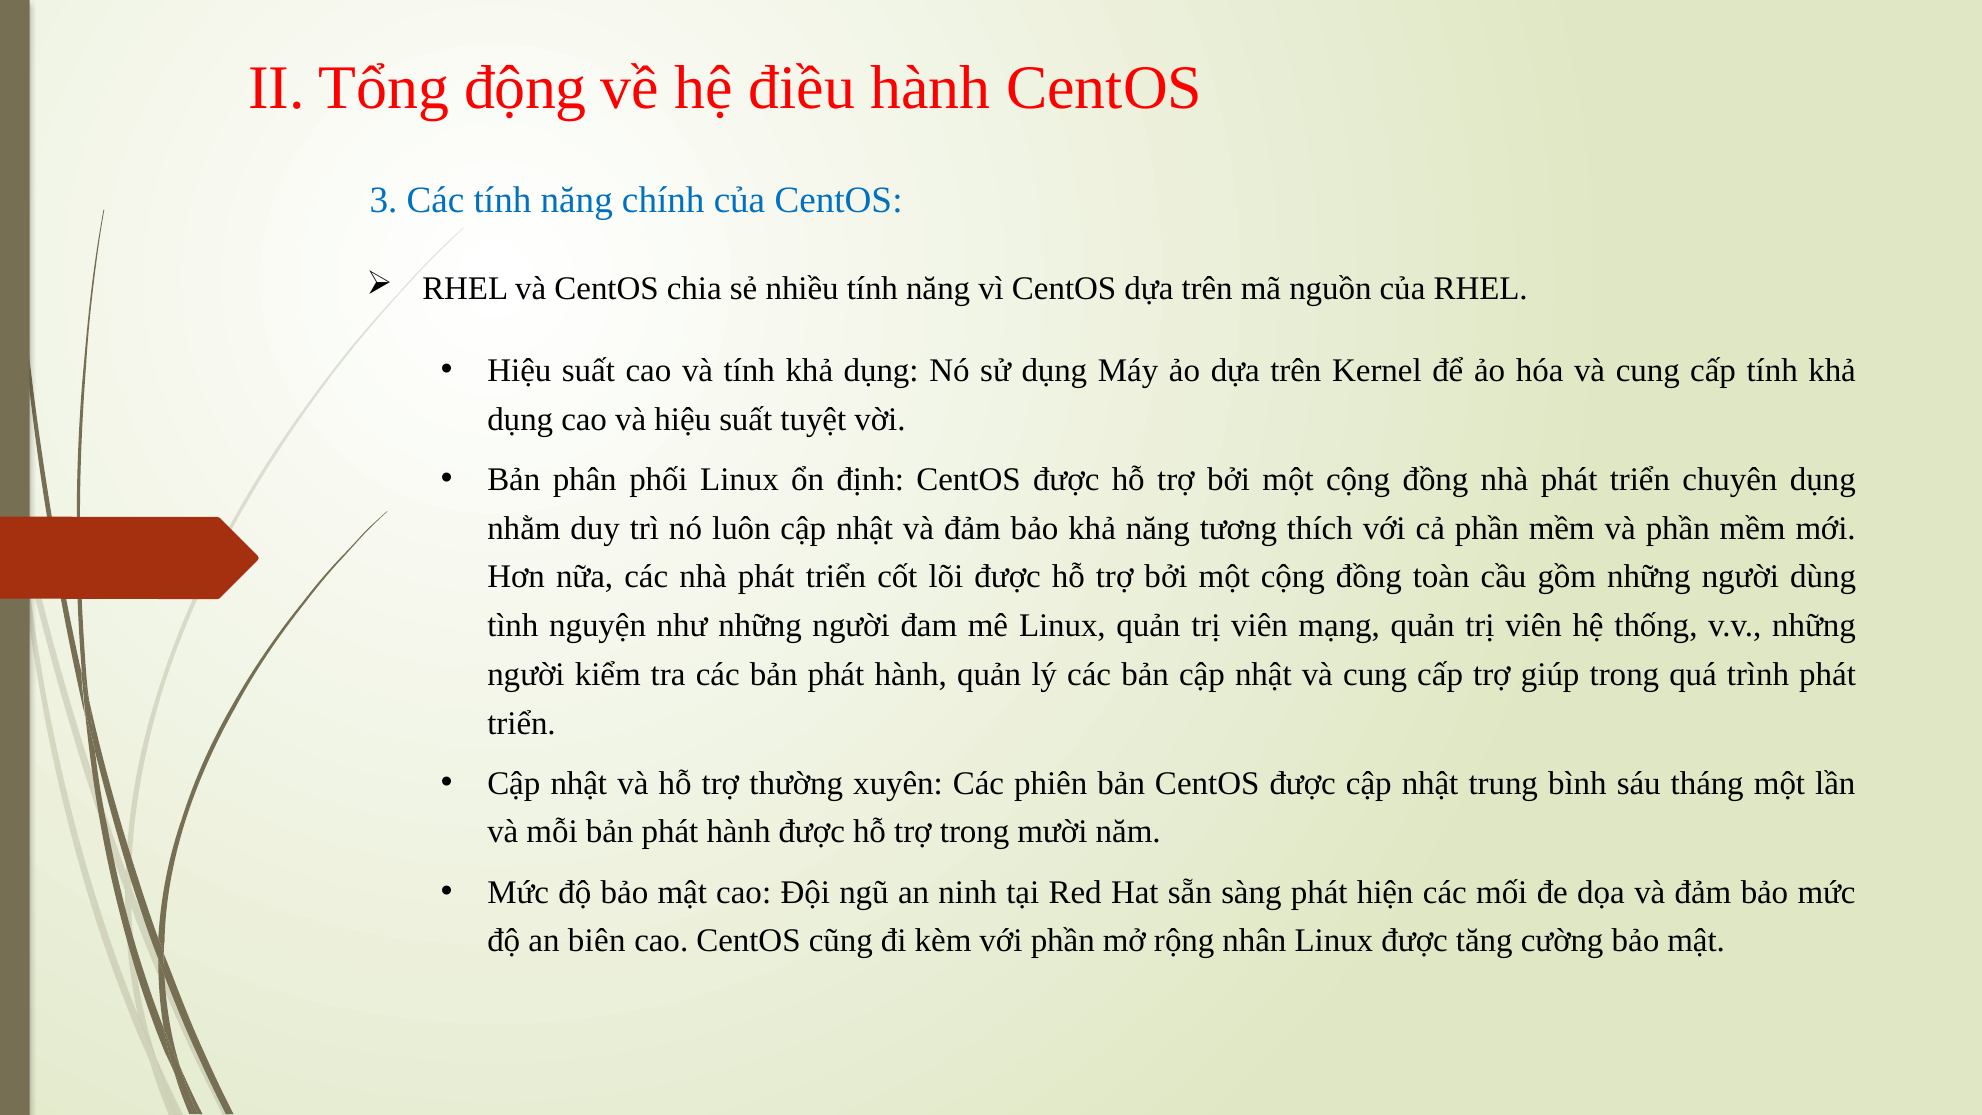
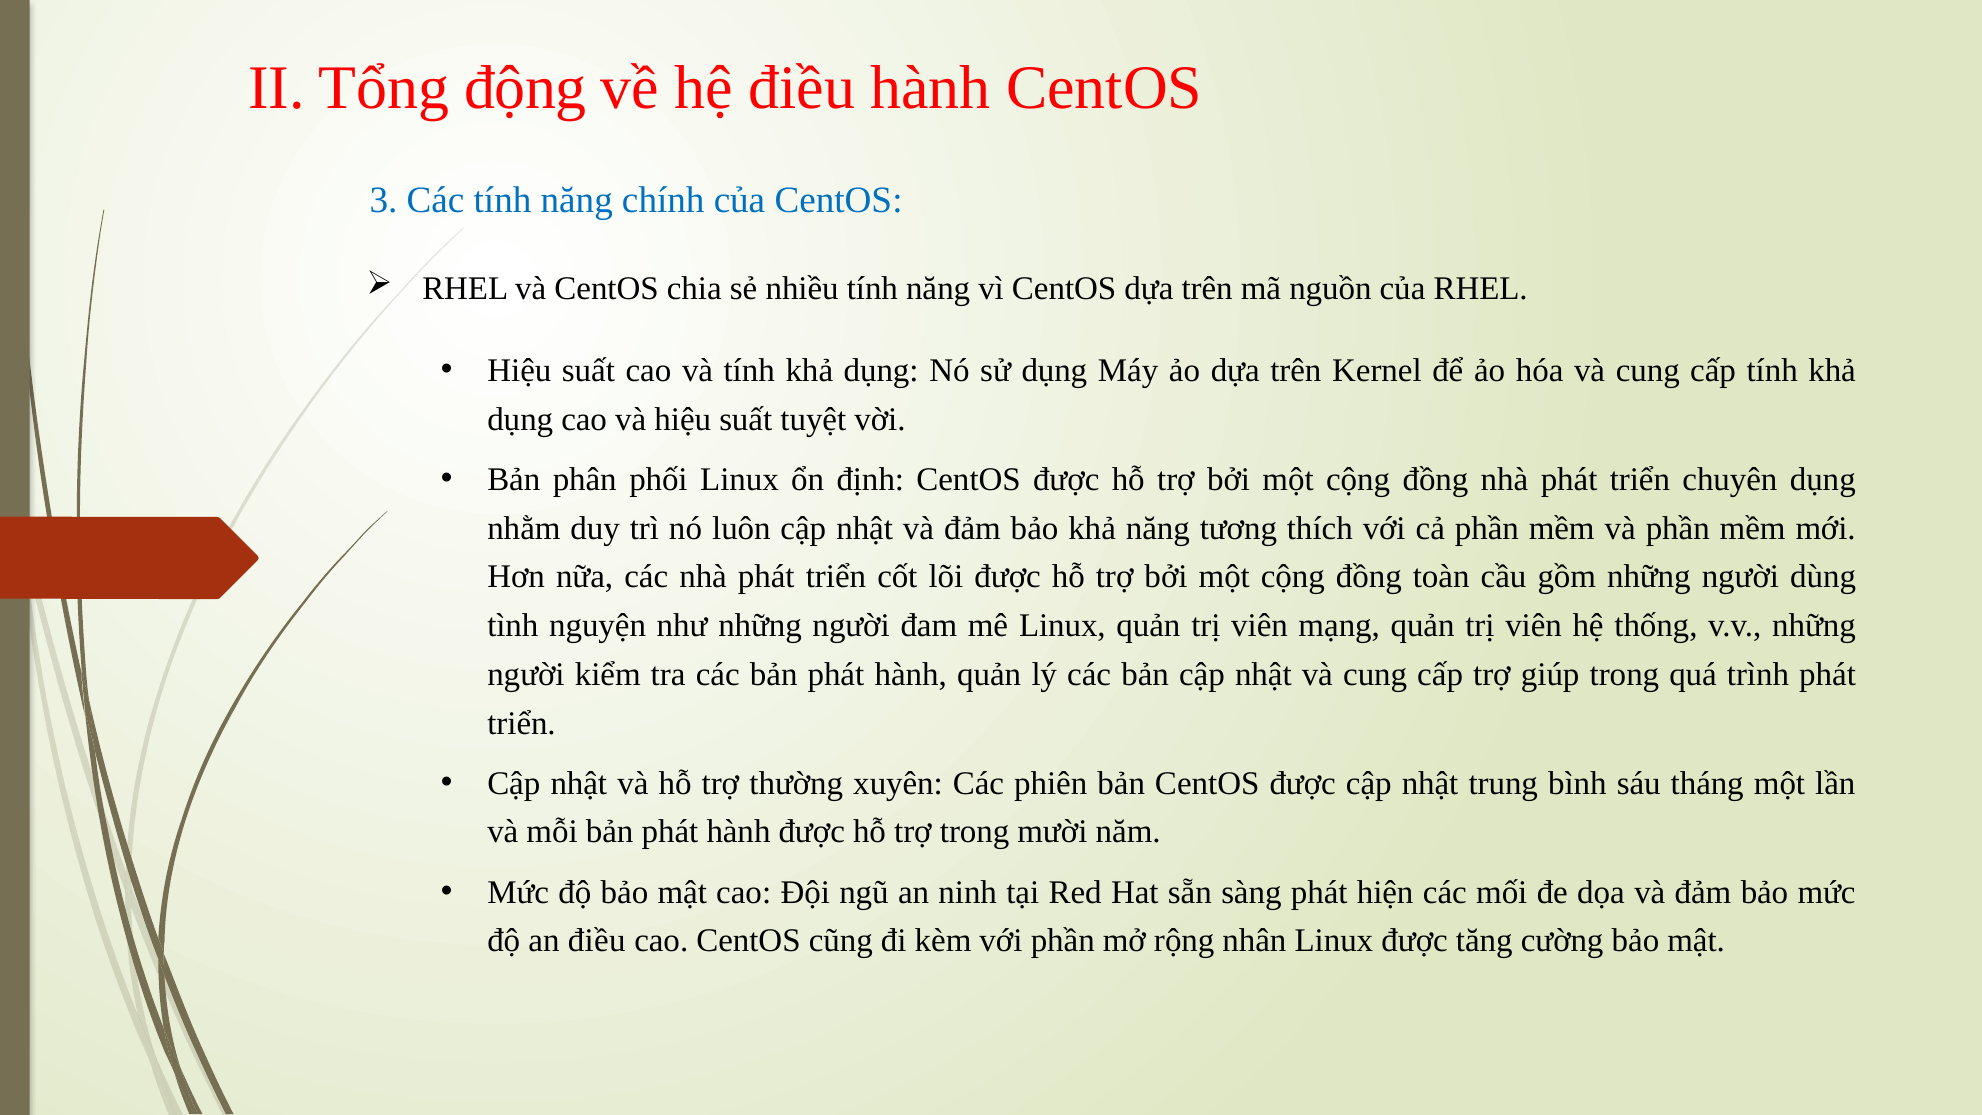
an biên: biên -> điều (597, 941)
